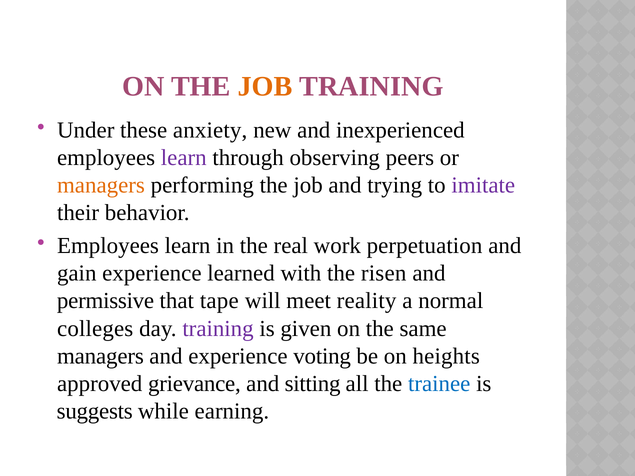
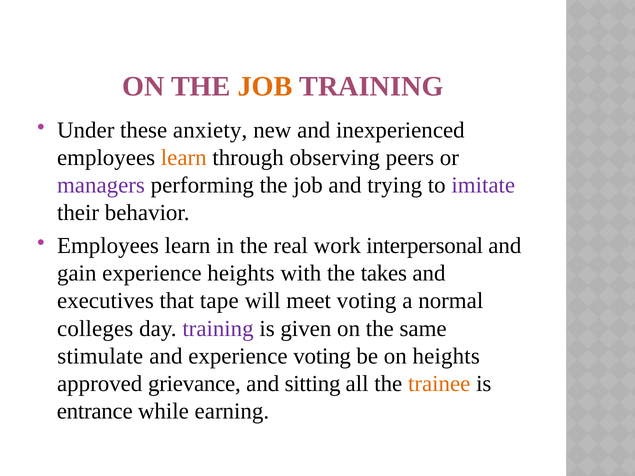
learn colour: purple -> orange (184, 158)
managers colour: orange -> purple (101, 185)
perpetuation: perpetuation -> interpersonal (425, 246)
experience learned: learned -> heights (241, 273)
risen: risen -> takes (384, 273)
permissive: permissive -> executives (105, 301)
meet reality: reality -> voting (367, 301)
managers: managers -> stimulate (100, 356)
trainee colour: blue -> orange (439, 384)
suggests: suggests -> entrance (95, 411)
